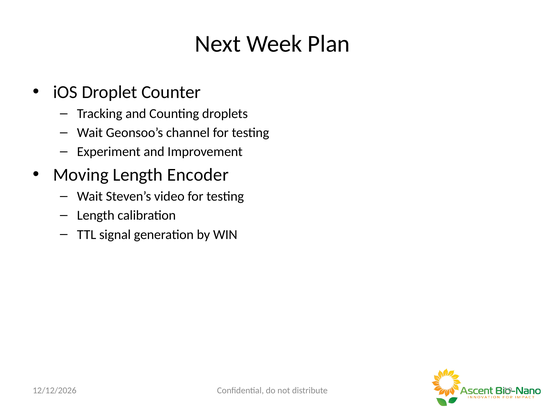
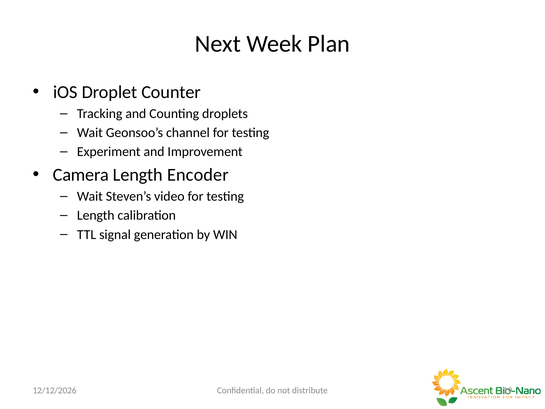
Moving: Moving -> Camera (81, 175)
